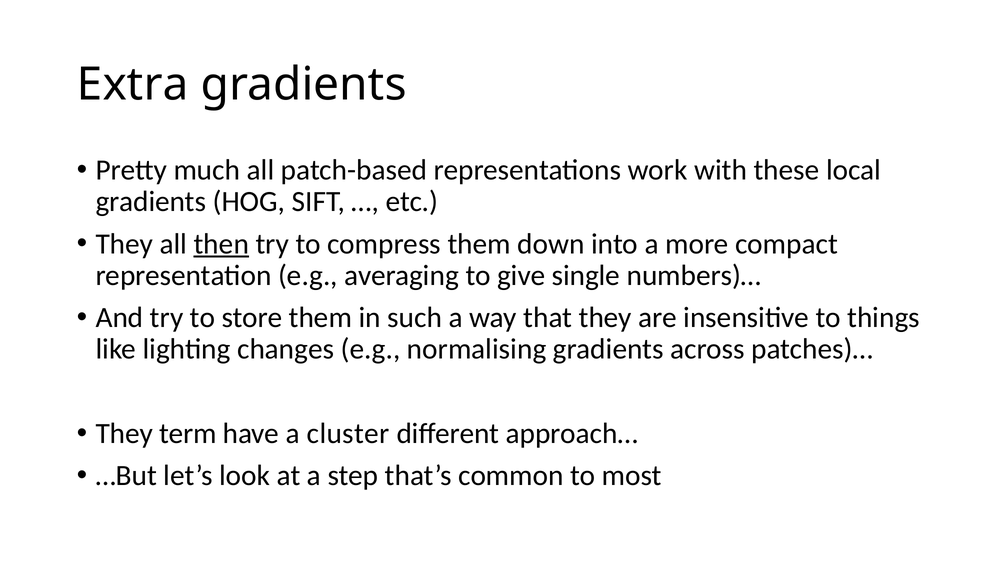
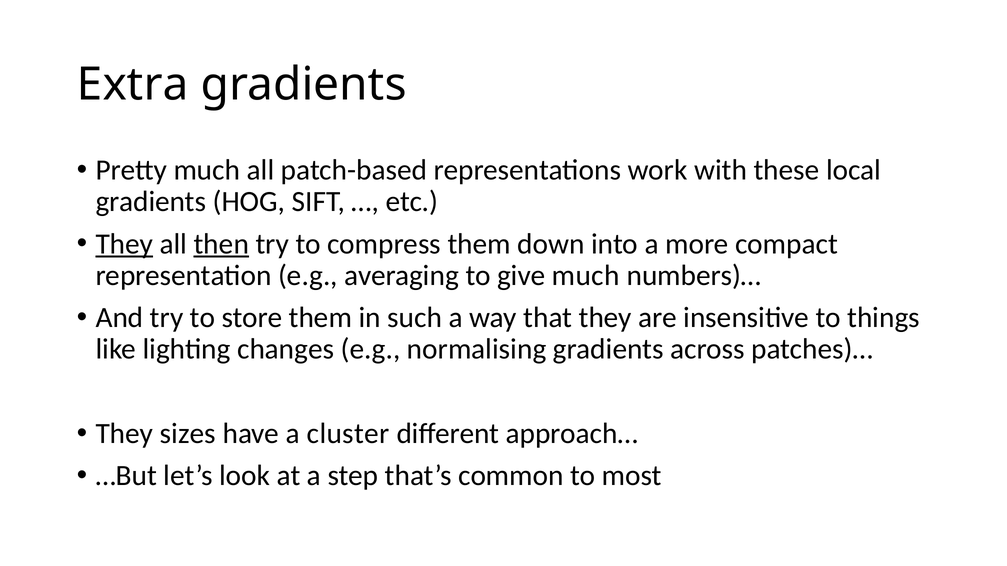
They underline: none -> present (124, 244)
give single: single -> much (586, 276)
term: term -> sizes (188, 434)
